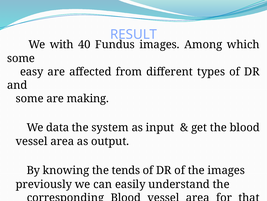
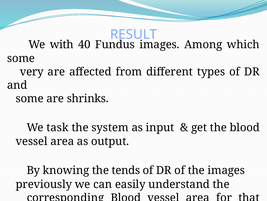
easy: easy -> very (32, 71)
making: making -> shrinks (88, 98)
data: data -> task (58, 127)
